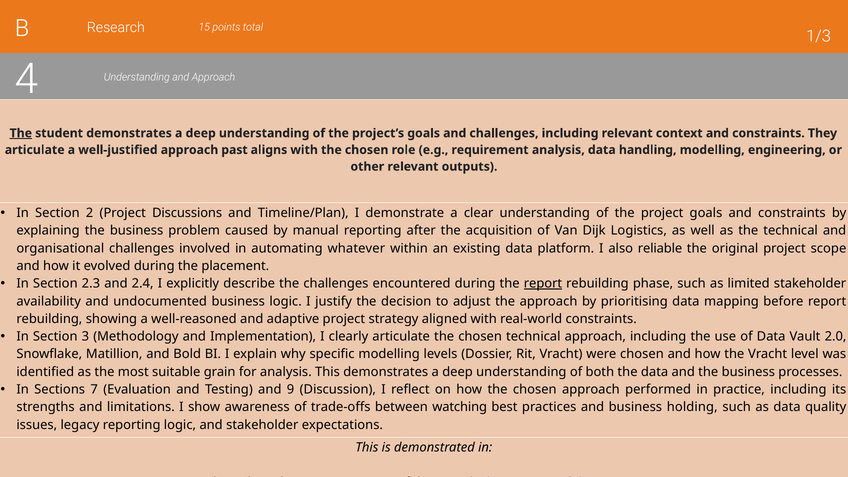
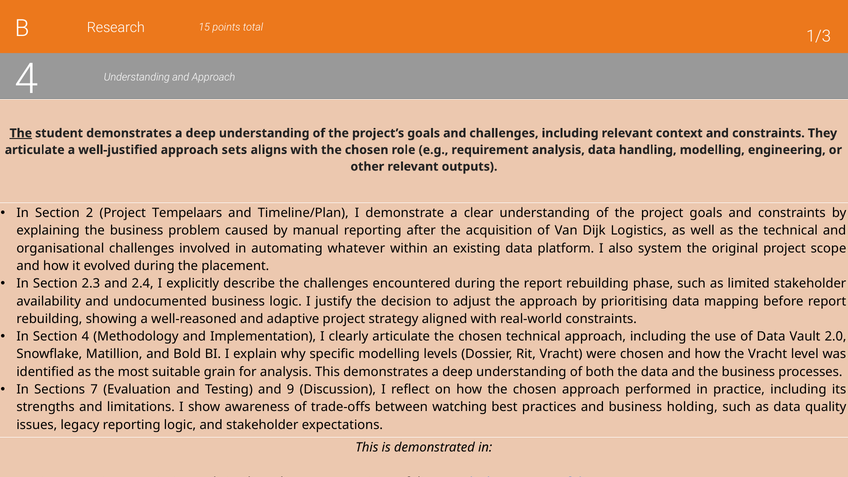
past: past -> sets (234, 150)
Discussions: Discussions -> Tempelaars (187, 213)
reliable: reliable -> system (660, 248)
report underline: present -> none (543, 284)
Section 3: 3 -> 4 (85, 337)
